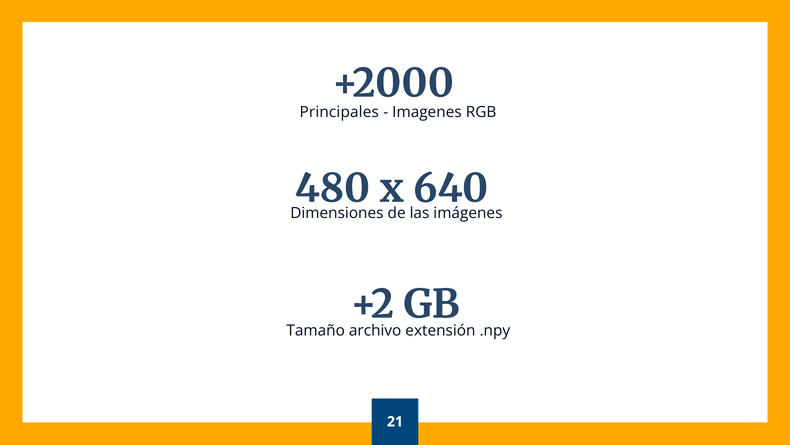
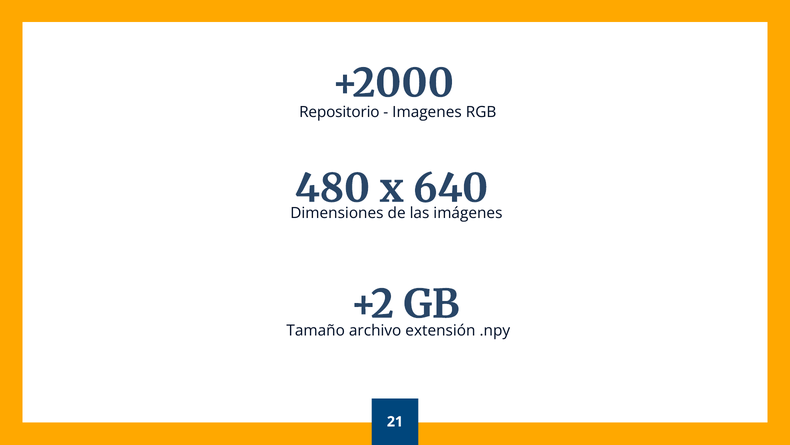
Principales: Principales -> Repositorio (339, 112)
